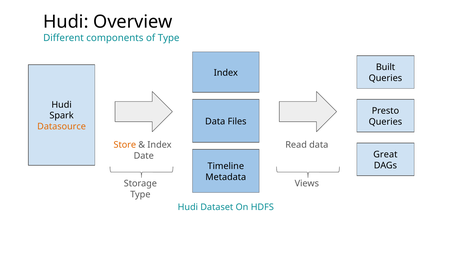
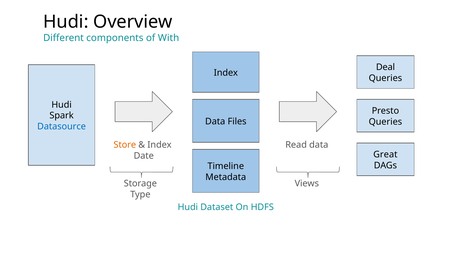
of Type: Type -> With (169, 38)
Built: Built -> Deal (385, 67)
Datasource colour: orange -> blue (62, 126)
